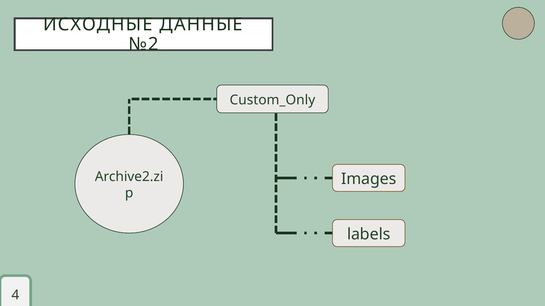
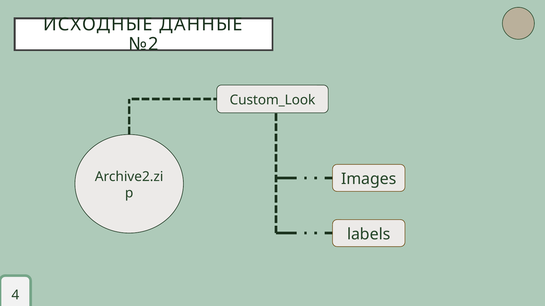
Custom_Only: Custom_Only -> Custom_Look (272, 100)
